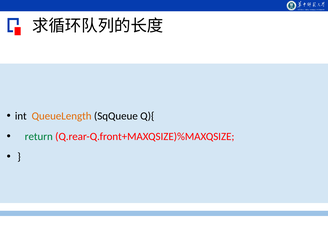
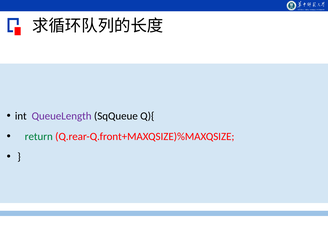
QueueLength colour: orange -> purple (62, 116)
